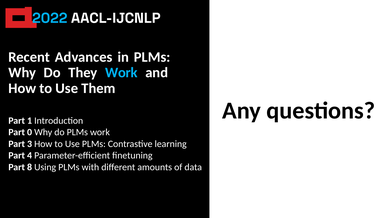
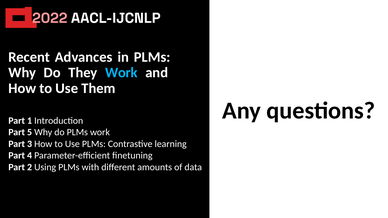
2022 colour: light blue -> pink (50, 18)
0: 0 -> 5 (30, 132)
8: 8 -> 2 (30, 167)
